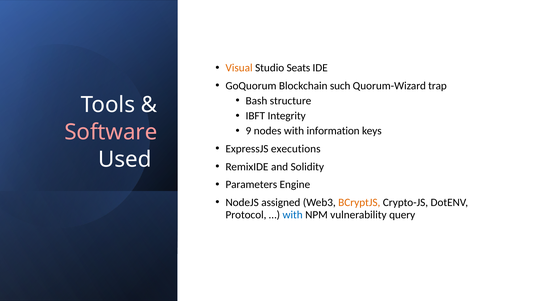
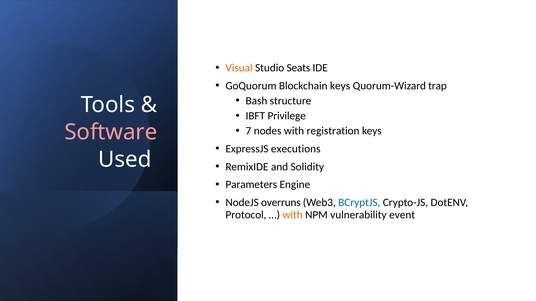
Blockchain such: such -> keys (340, 86)
Integrity: Integrity -> Privilege (287, 116)
9: 9 -> 7 (248, 131)
information: information -> registration (333, 131)
assigned: assigned -> overruns (281, 203)
BCryptJS colour: orange -> blue (359, 203)
with colour: blue -> orange (293, 215)
query: query -> event (402, 215)
